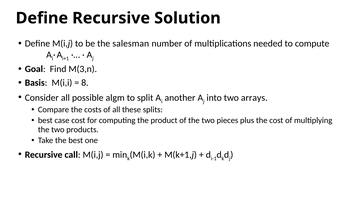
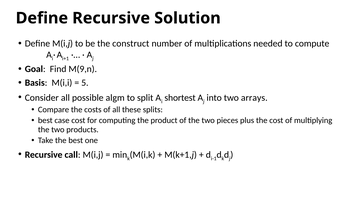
salesman: salesman -> construct (131, 44)
M(3,n: M(3,n -> M(9,n (83, 69)
8: 8 -> 5 (85, 83)
another: another -> shortest (180, 98)
